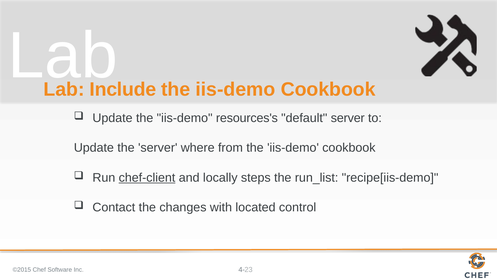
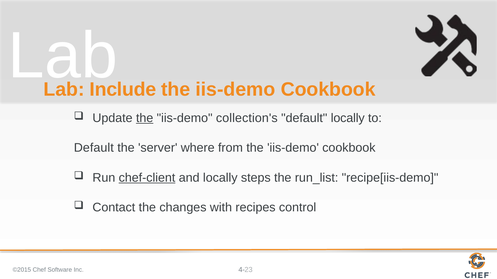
the underline: none -> present (145, 118)
resources's: resources's -> collection's (247, 118)
default server: server -> locally (348, 118)
Update: Update -> Default (94, 148)
located: located -> recipes (256, 208)
